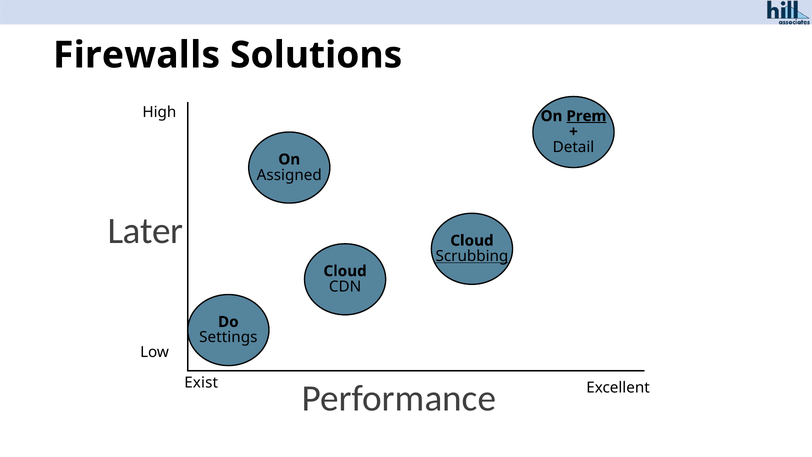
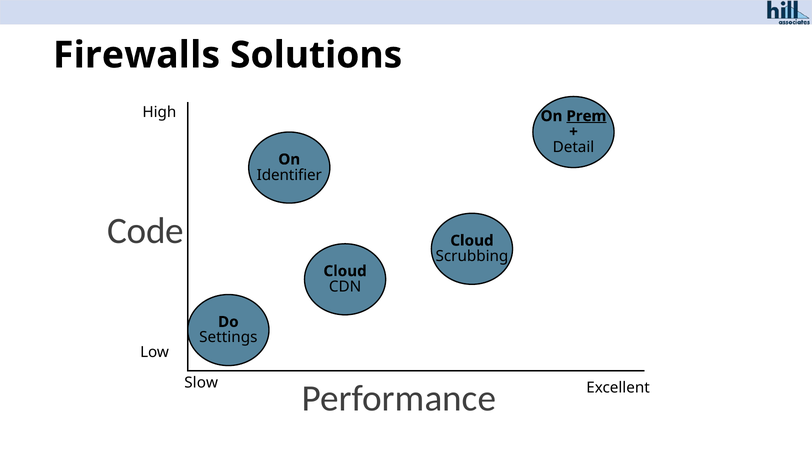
Assigned: Assigned -> Identifier (289, 175)
Later: Later -> Code (146, 231)
Scrubbing underline: present -> none (472, 256)
Exist: Exist -> Slow (201, 382)
